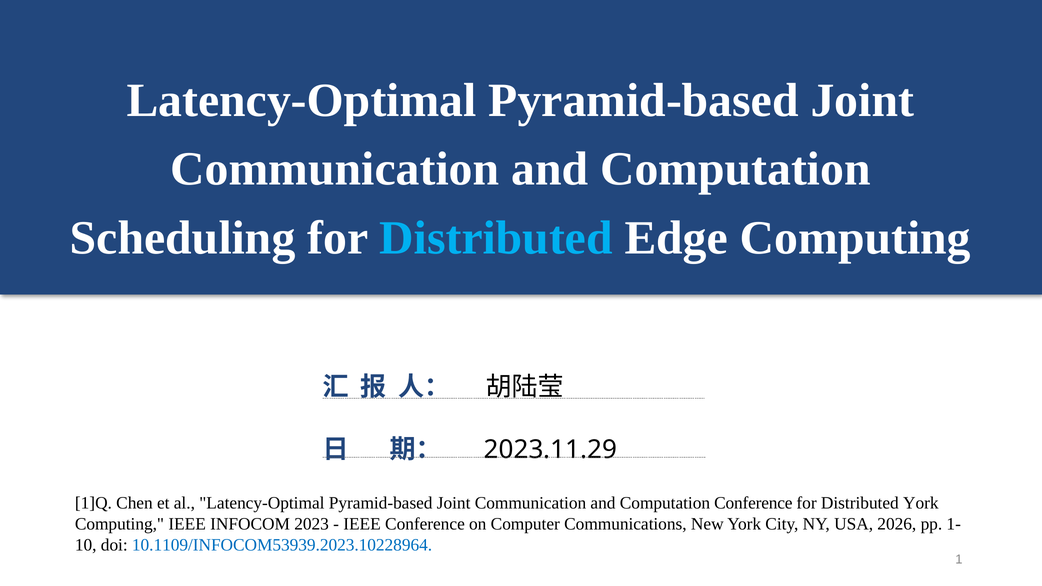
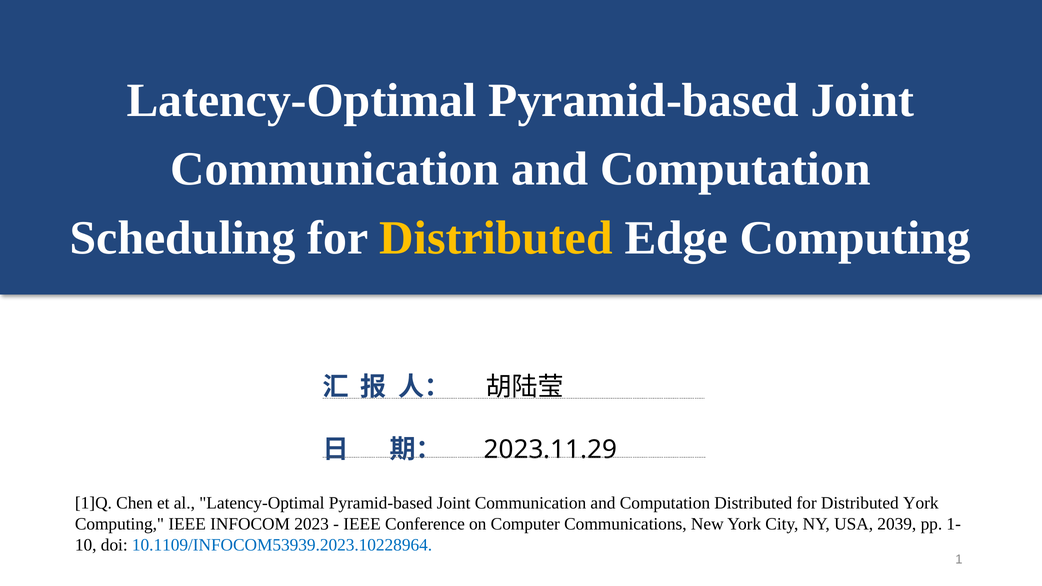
Distributed colour: light blue -> yellow (496, 238)
Computation Conference: Conference -> Distributed (753, 503)
2026: 2026 -> 2039 (897, 524)
